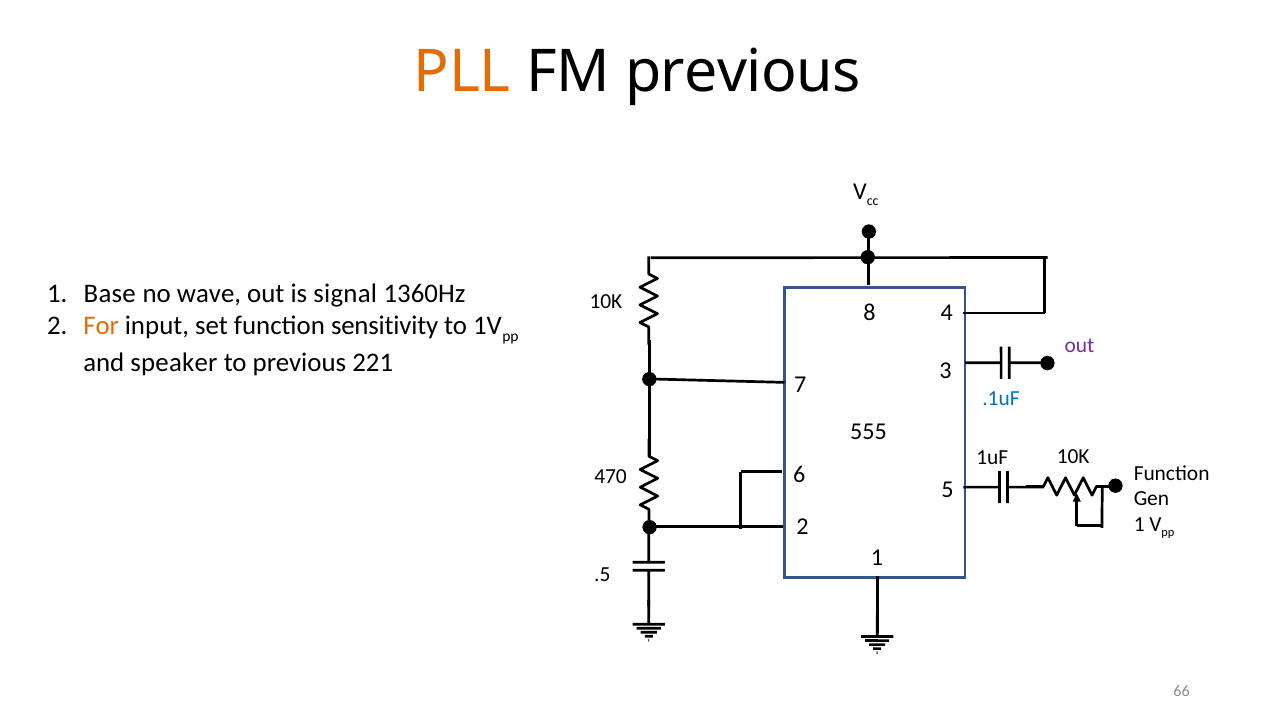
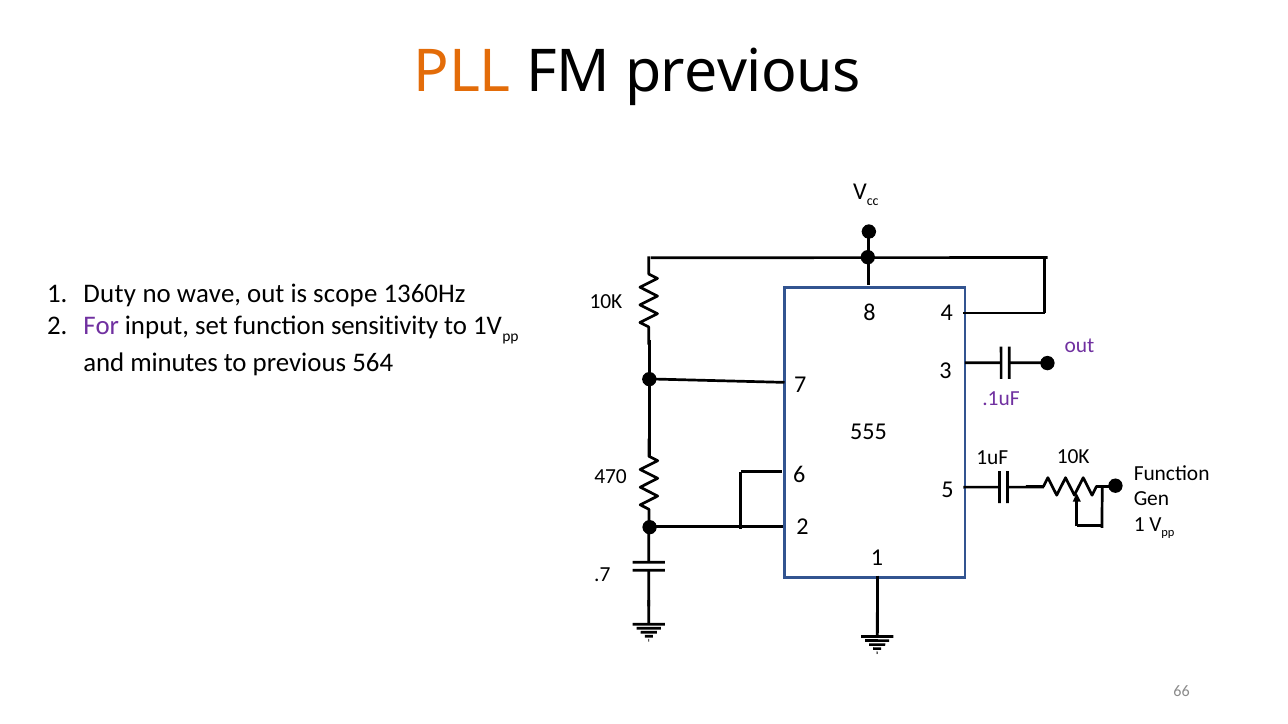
Base: Base -> Duty (110, 294)
signal: signal -> scope (345, 294)
For colour: orange -> purple (101, 326)
speaker: speaker -> minutes (174, 363)
221: 221 -> 564 (373, 363)
.1uF colour: blue -> purple (1001, 399)
.5: .5 -> .7 (602, 574)
